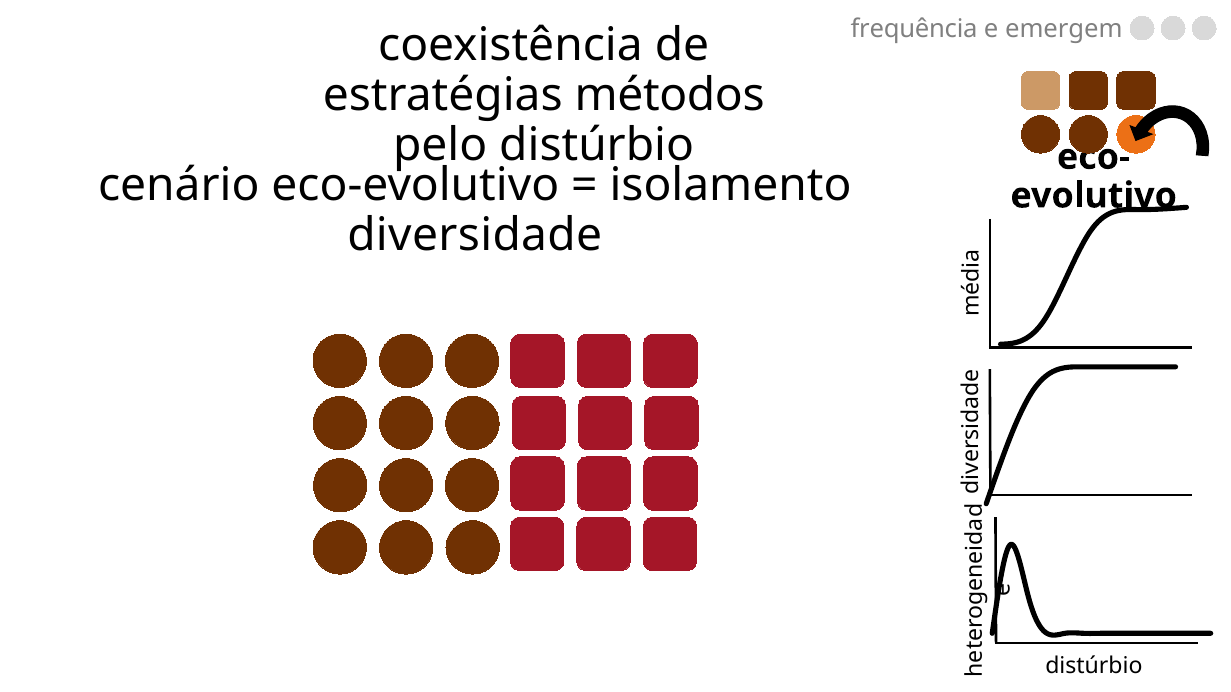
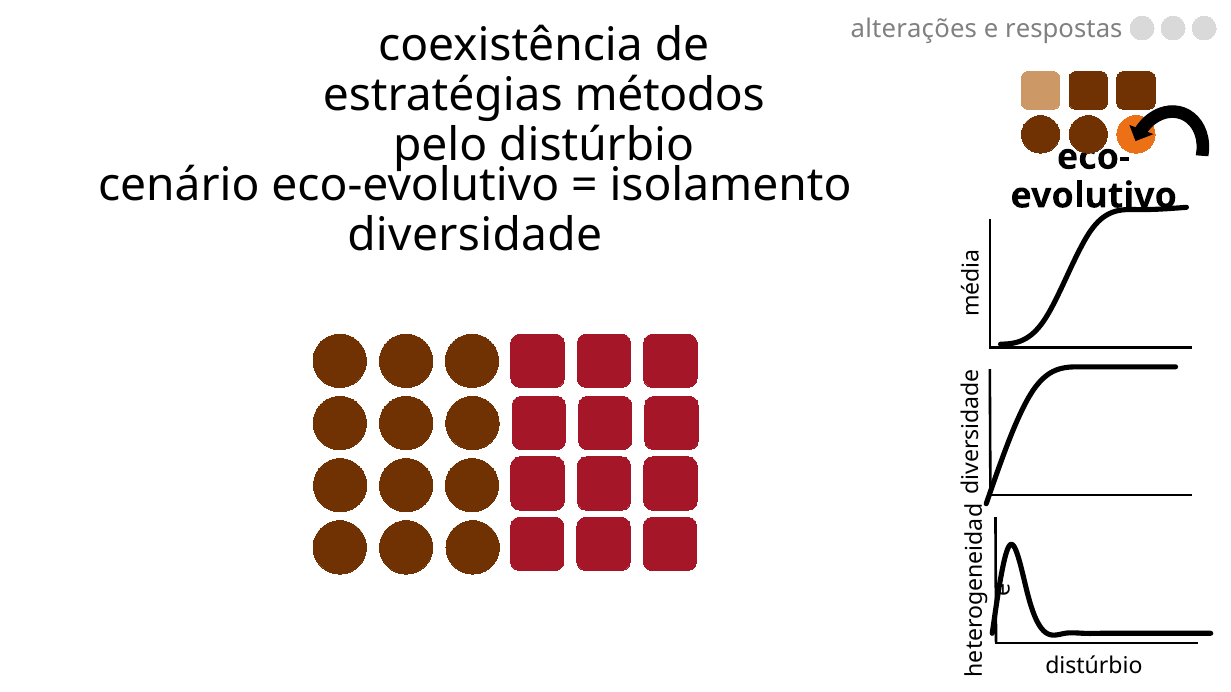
frequência: frequência -> alterações (914, 29)
emergem: emergem -> respostas (1064, 29)
